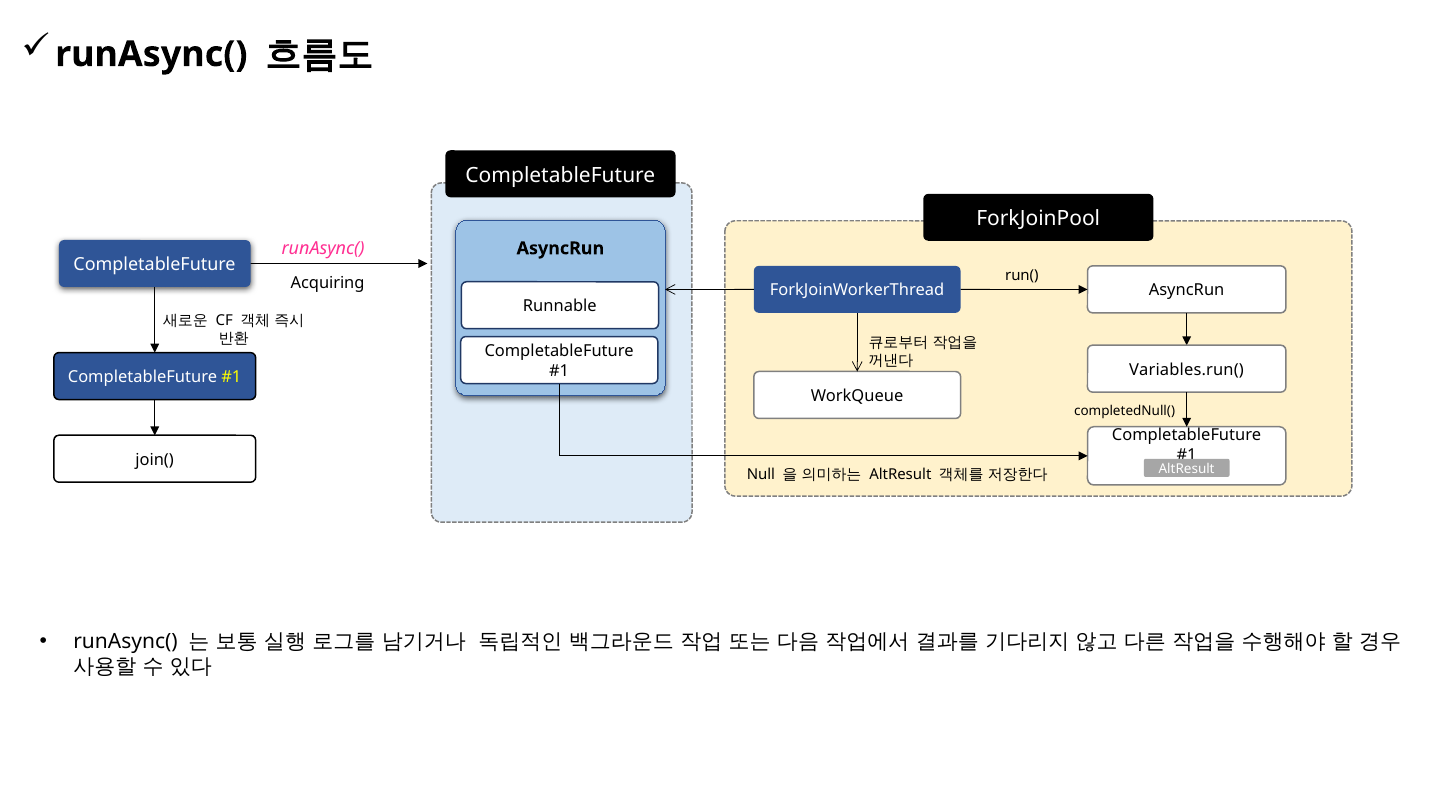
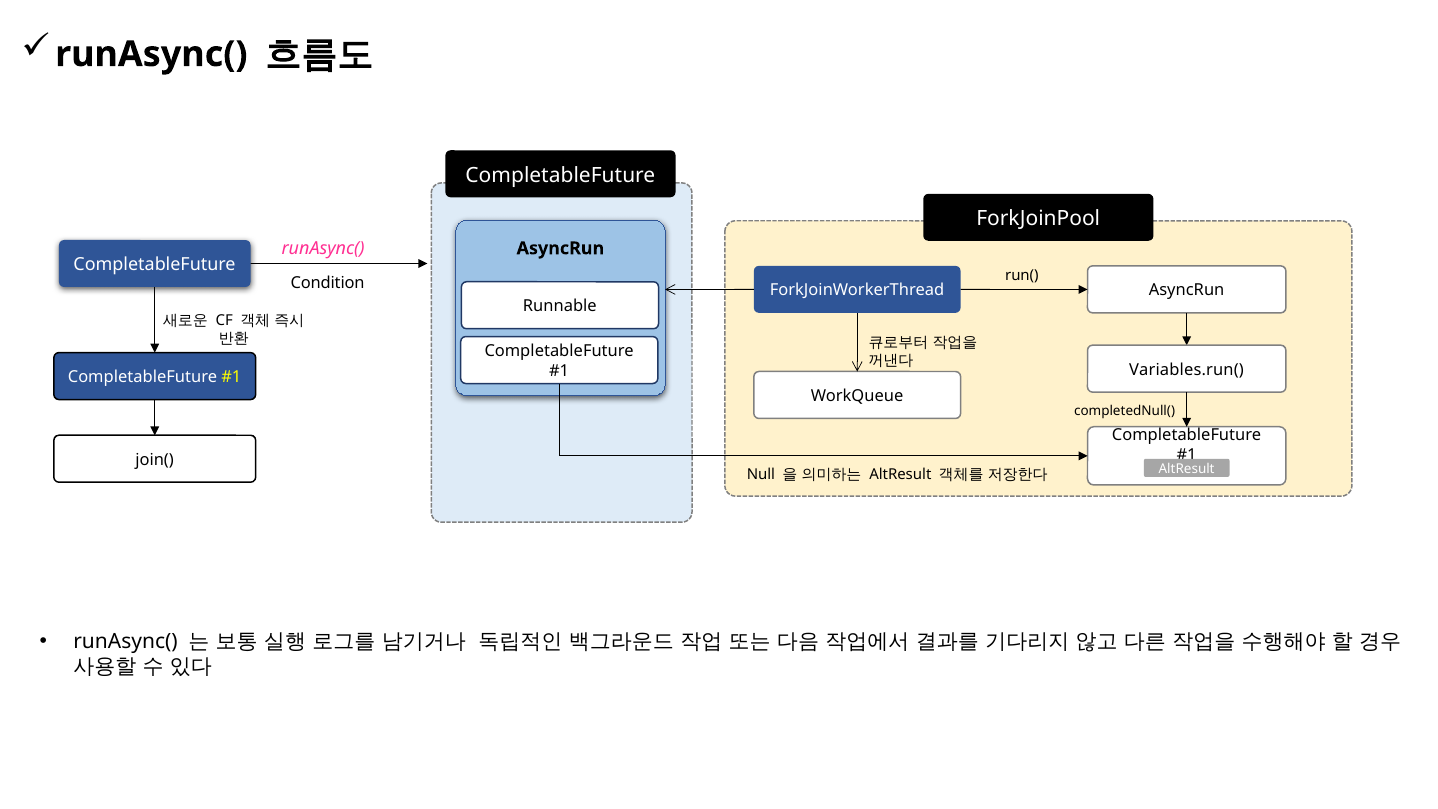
Acquiring: Acquiring -> Condition (328, 283)
